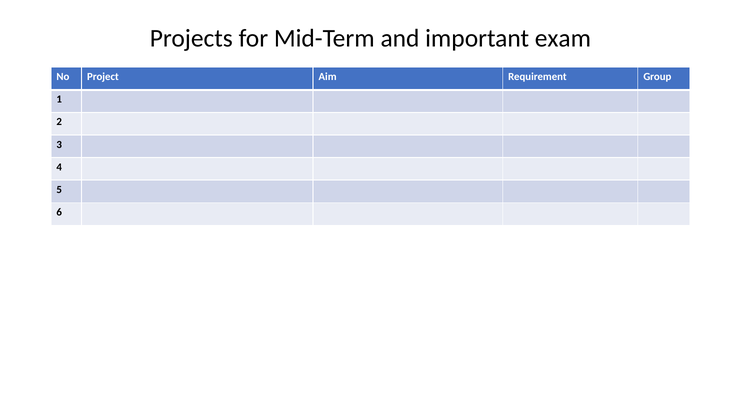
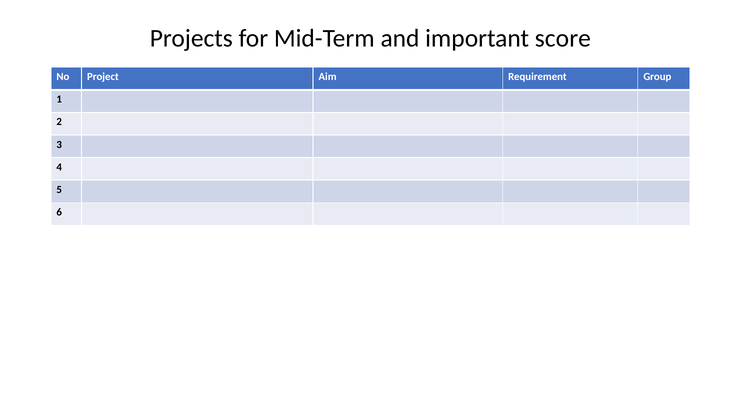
exam: exam -> score (563, 39)
